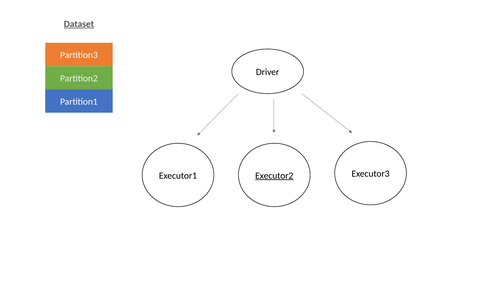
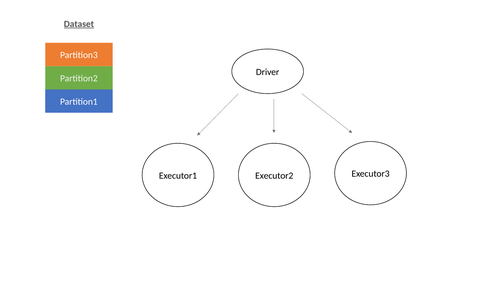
Executor2 underline: present -> none (274, 175)
